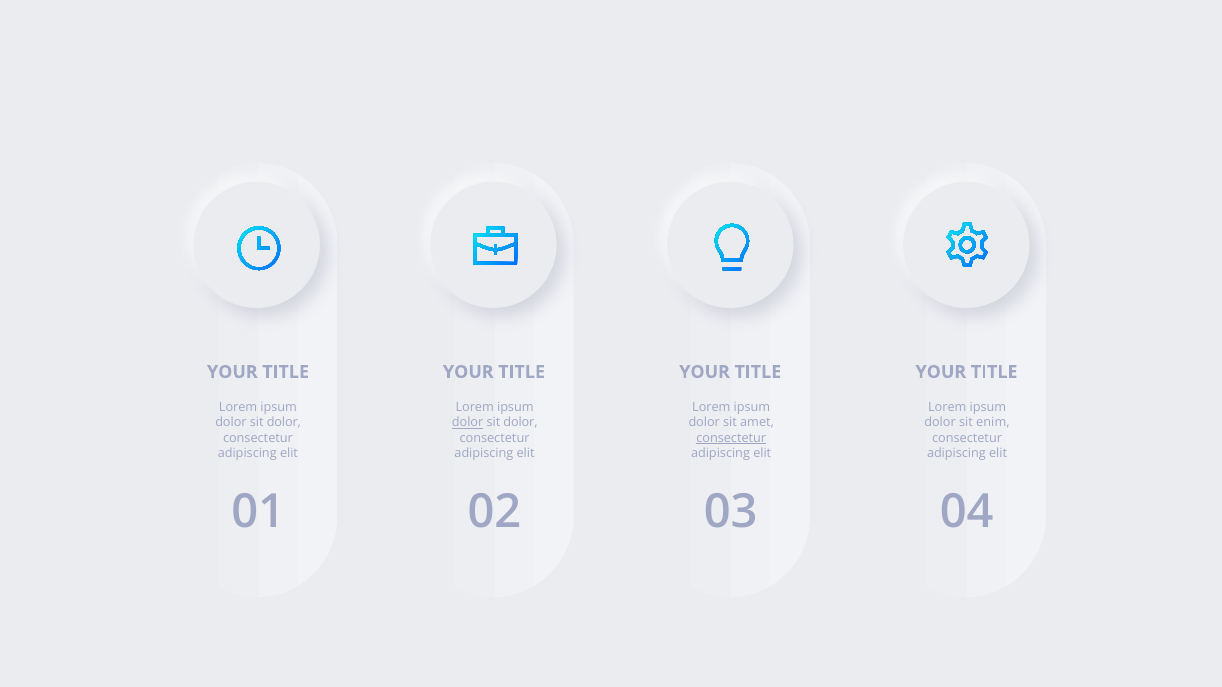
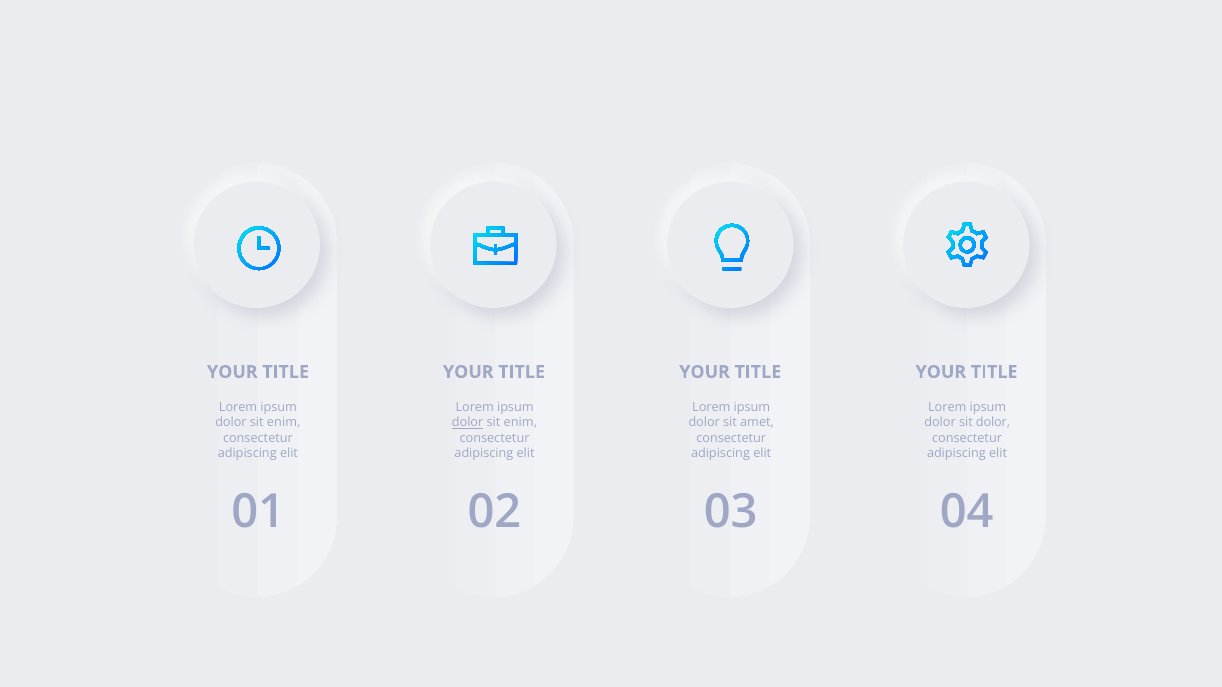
dolor: dolor -> enim (284, 423)
dolor: dolor -> enim (520, 423)
sit enim: enim -> dolor (993, 423)
consectetur underline: present -> none (731, 438)
